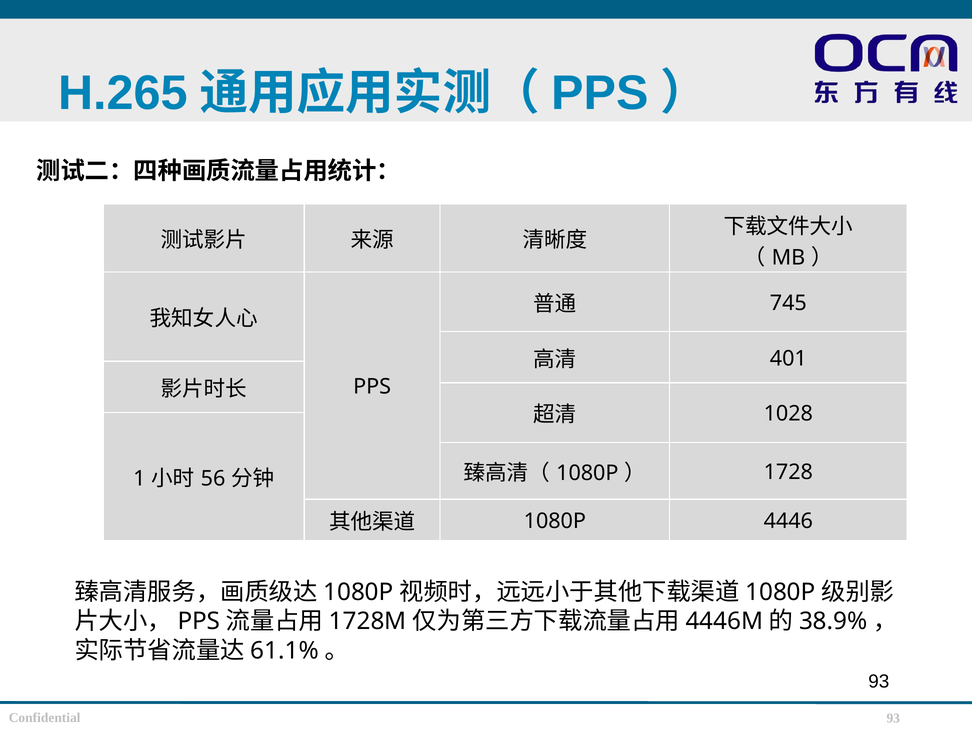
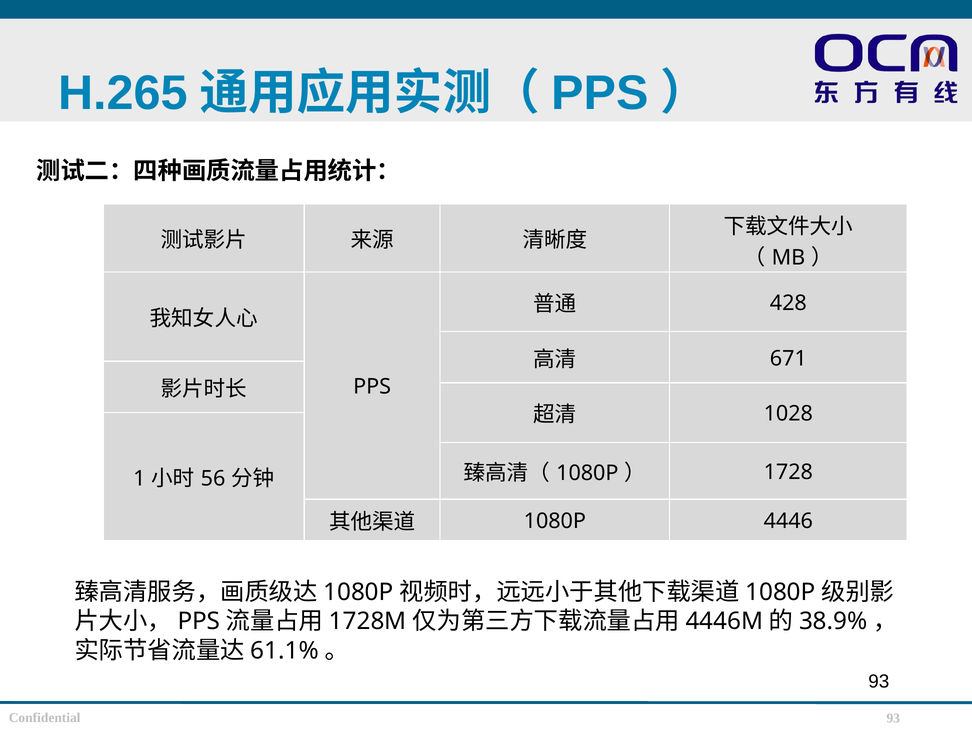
745: 745 -> 428 (788, 303)
401: 401 -> 671 (788, 358)
